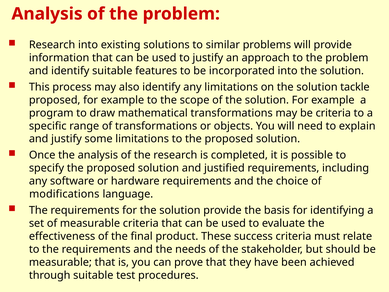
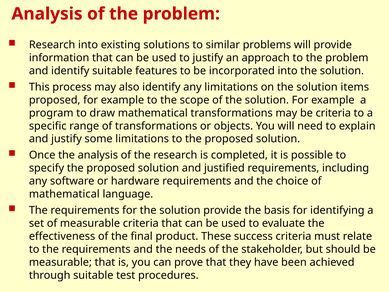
tackle: tackle -> items (355, 87)
modifications: modifications -> mathematical (64, 194)
